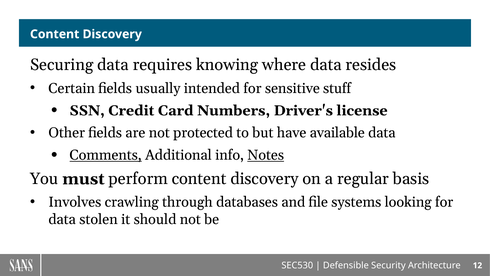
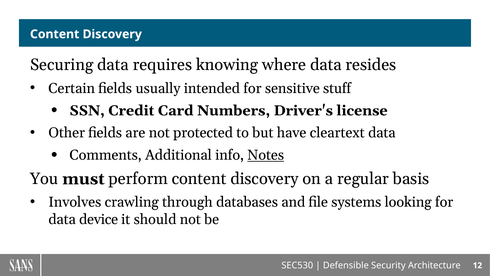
available: available -> cleartext (337, 133)
Comments underline: present -> none (106, 155)
stolen: stolen -> device (99, 219)
